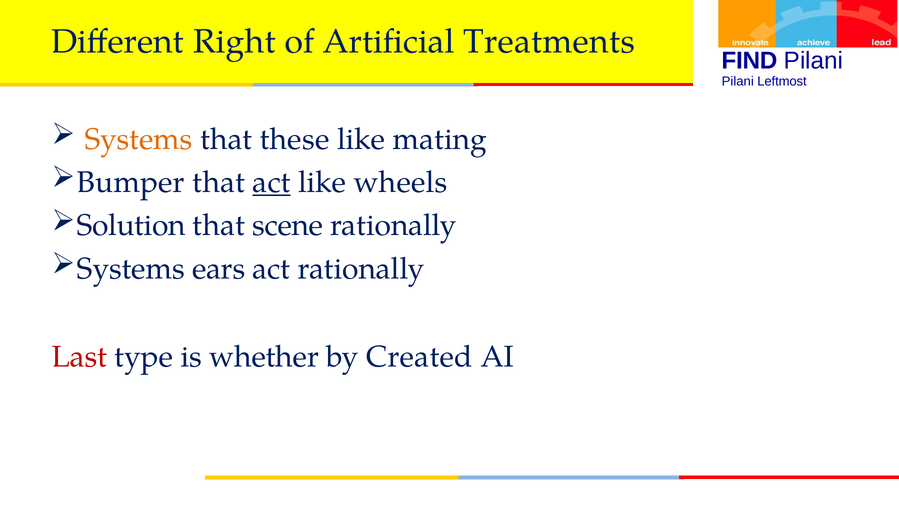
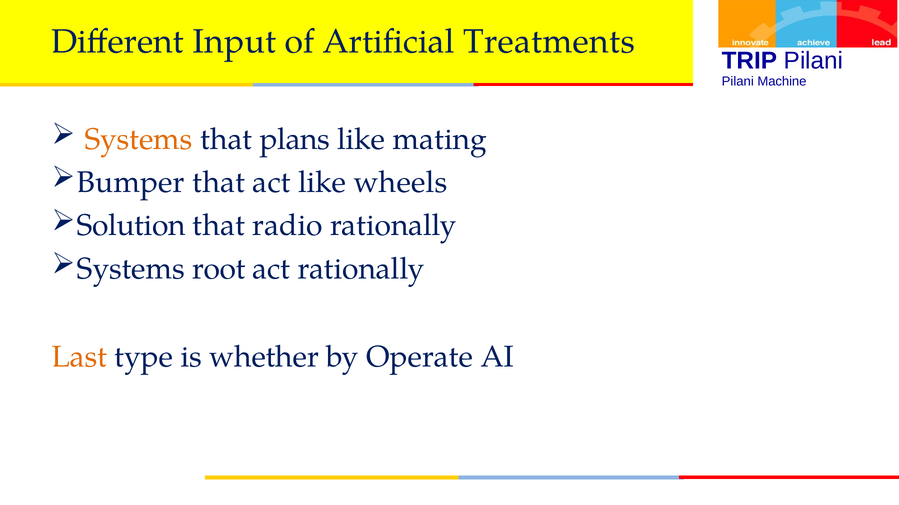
Right: Right -> Input (234, 42)
FIND: FIND -> TRIP (749, 61)
Leftmost: Leftmost -> Machine (782, 82)
these: these -> plans (295, 139)
act underline: present -> none (272, 183)
scene: scene -> radio (288, 226)
ears: ears -> root (219, 269)
Last colour: red -> orange (79, 358)
Created: Created -> Operate (420, 358)
